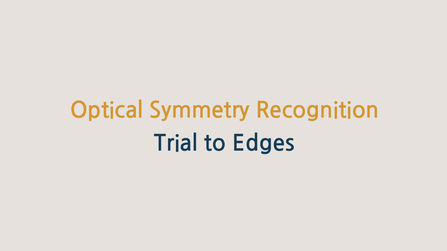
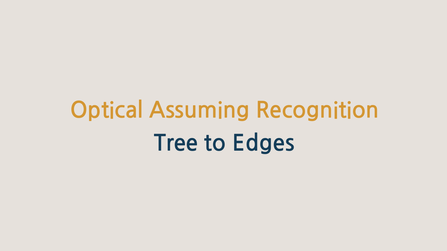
Symmetry: Symmetry -> Assuming (199, 111)
Trial: Trial -> Tree (176, 144)
